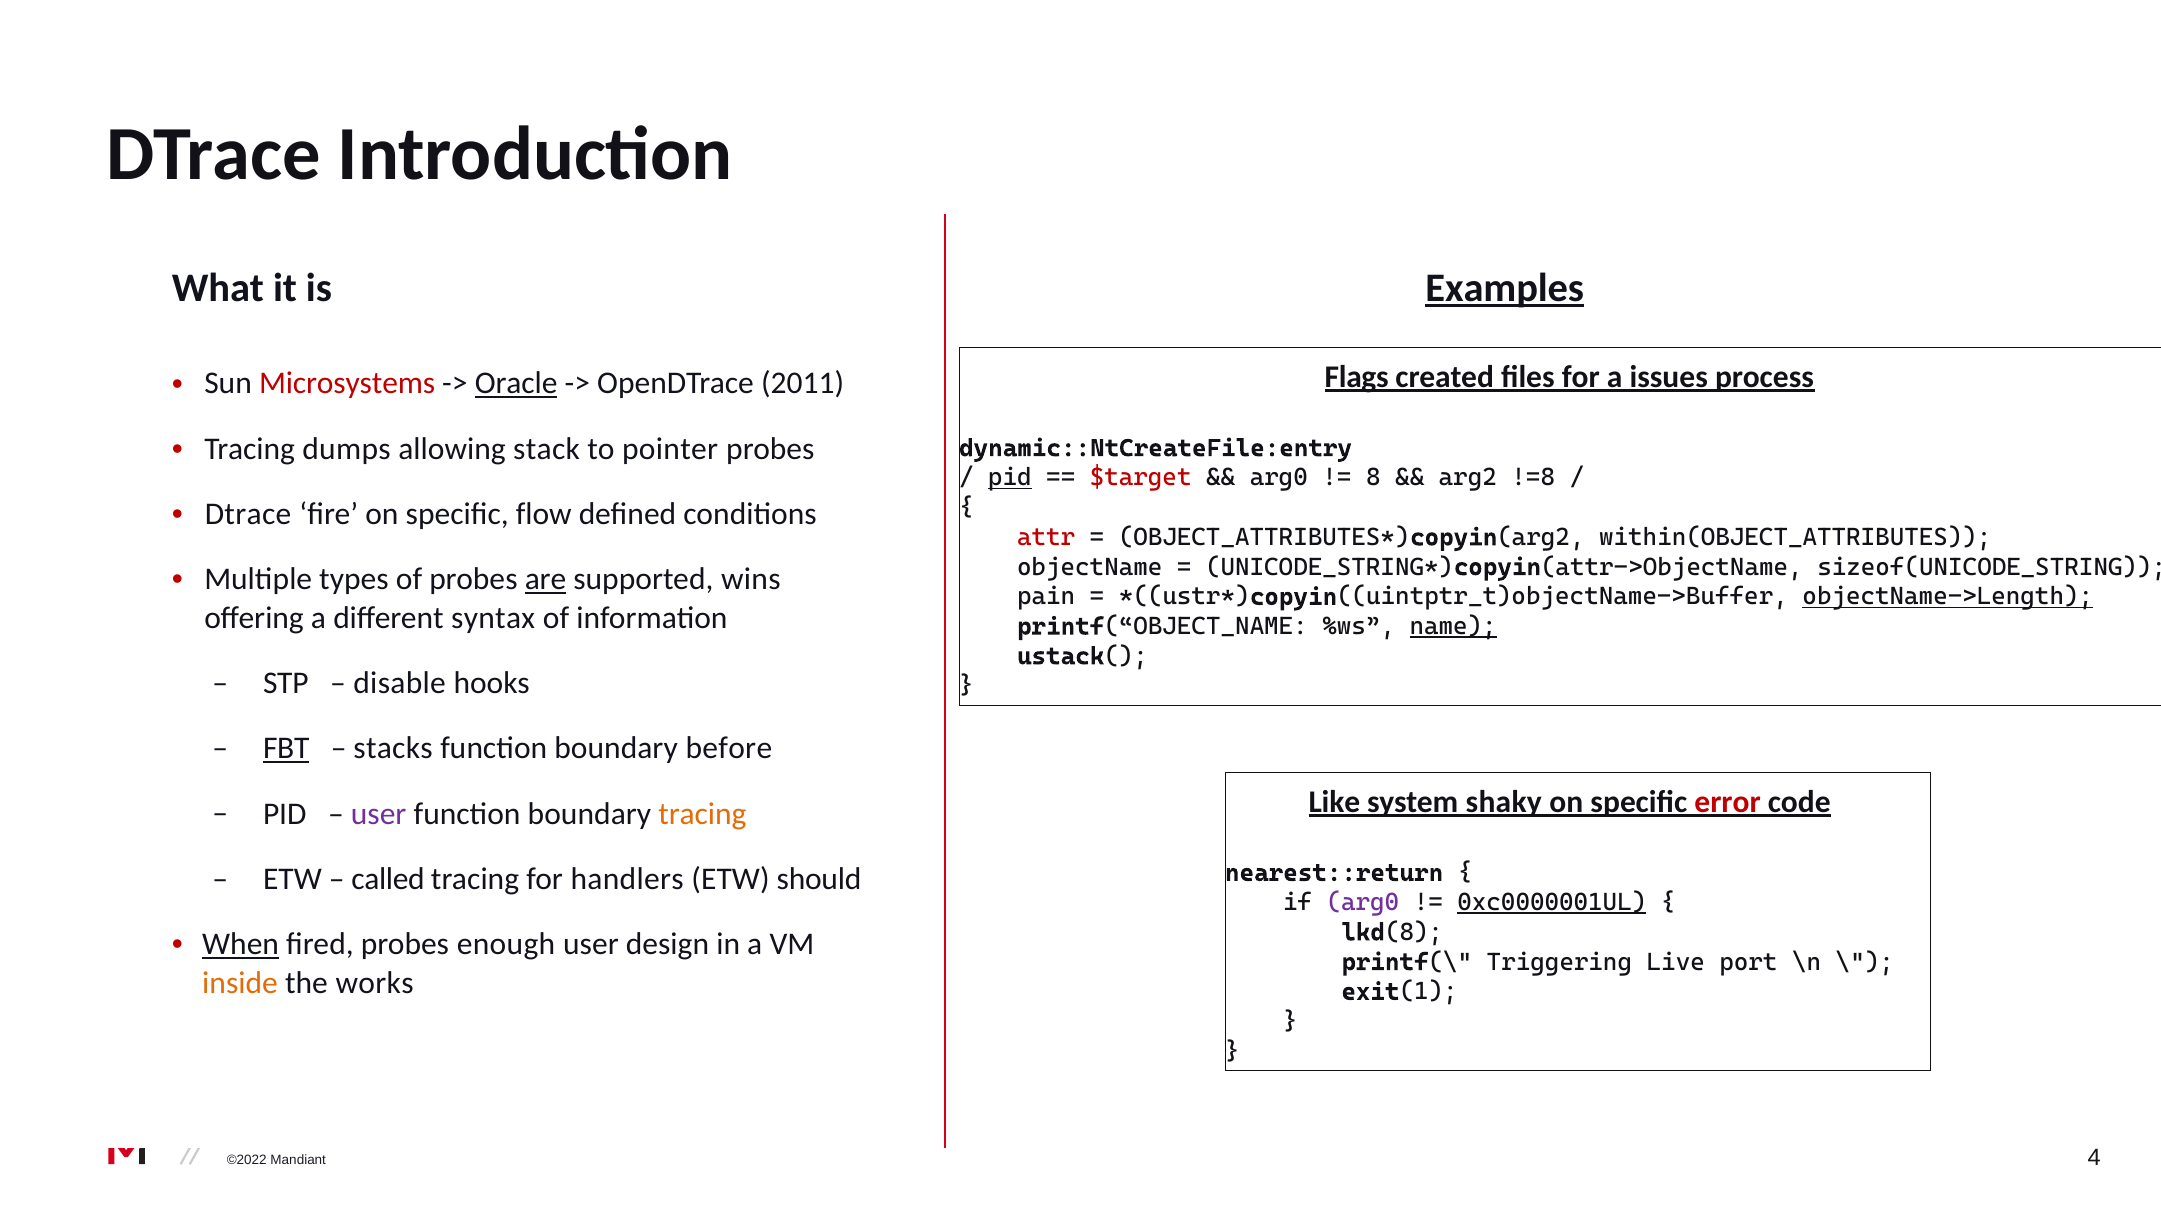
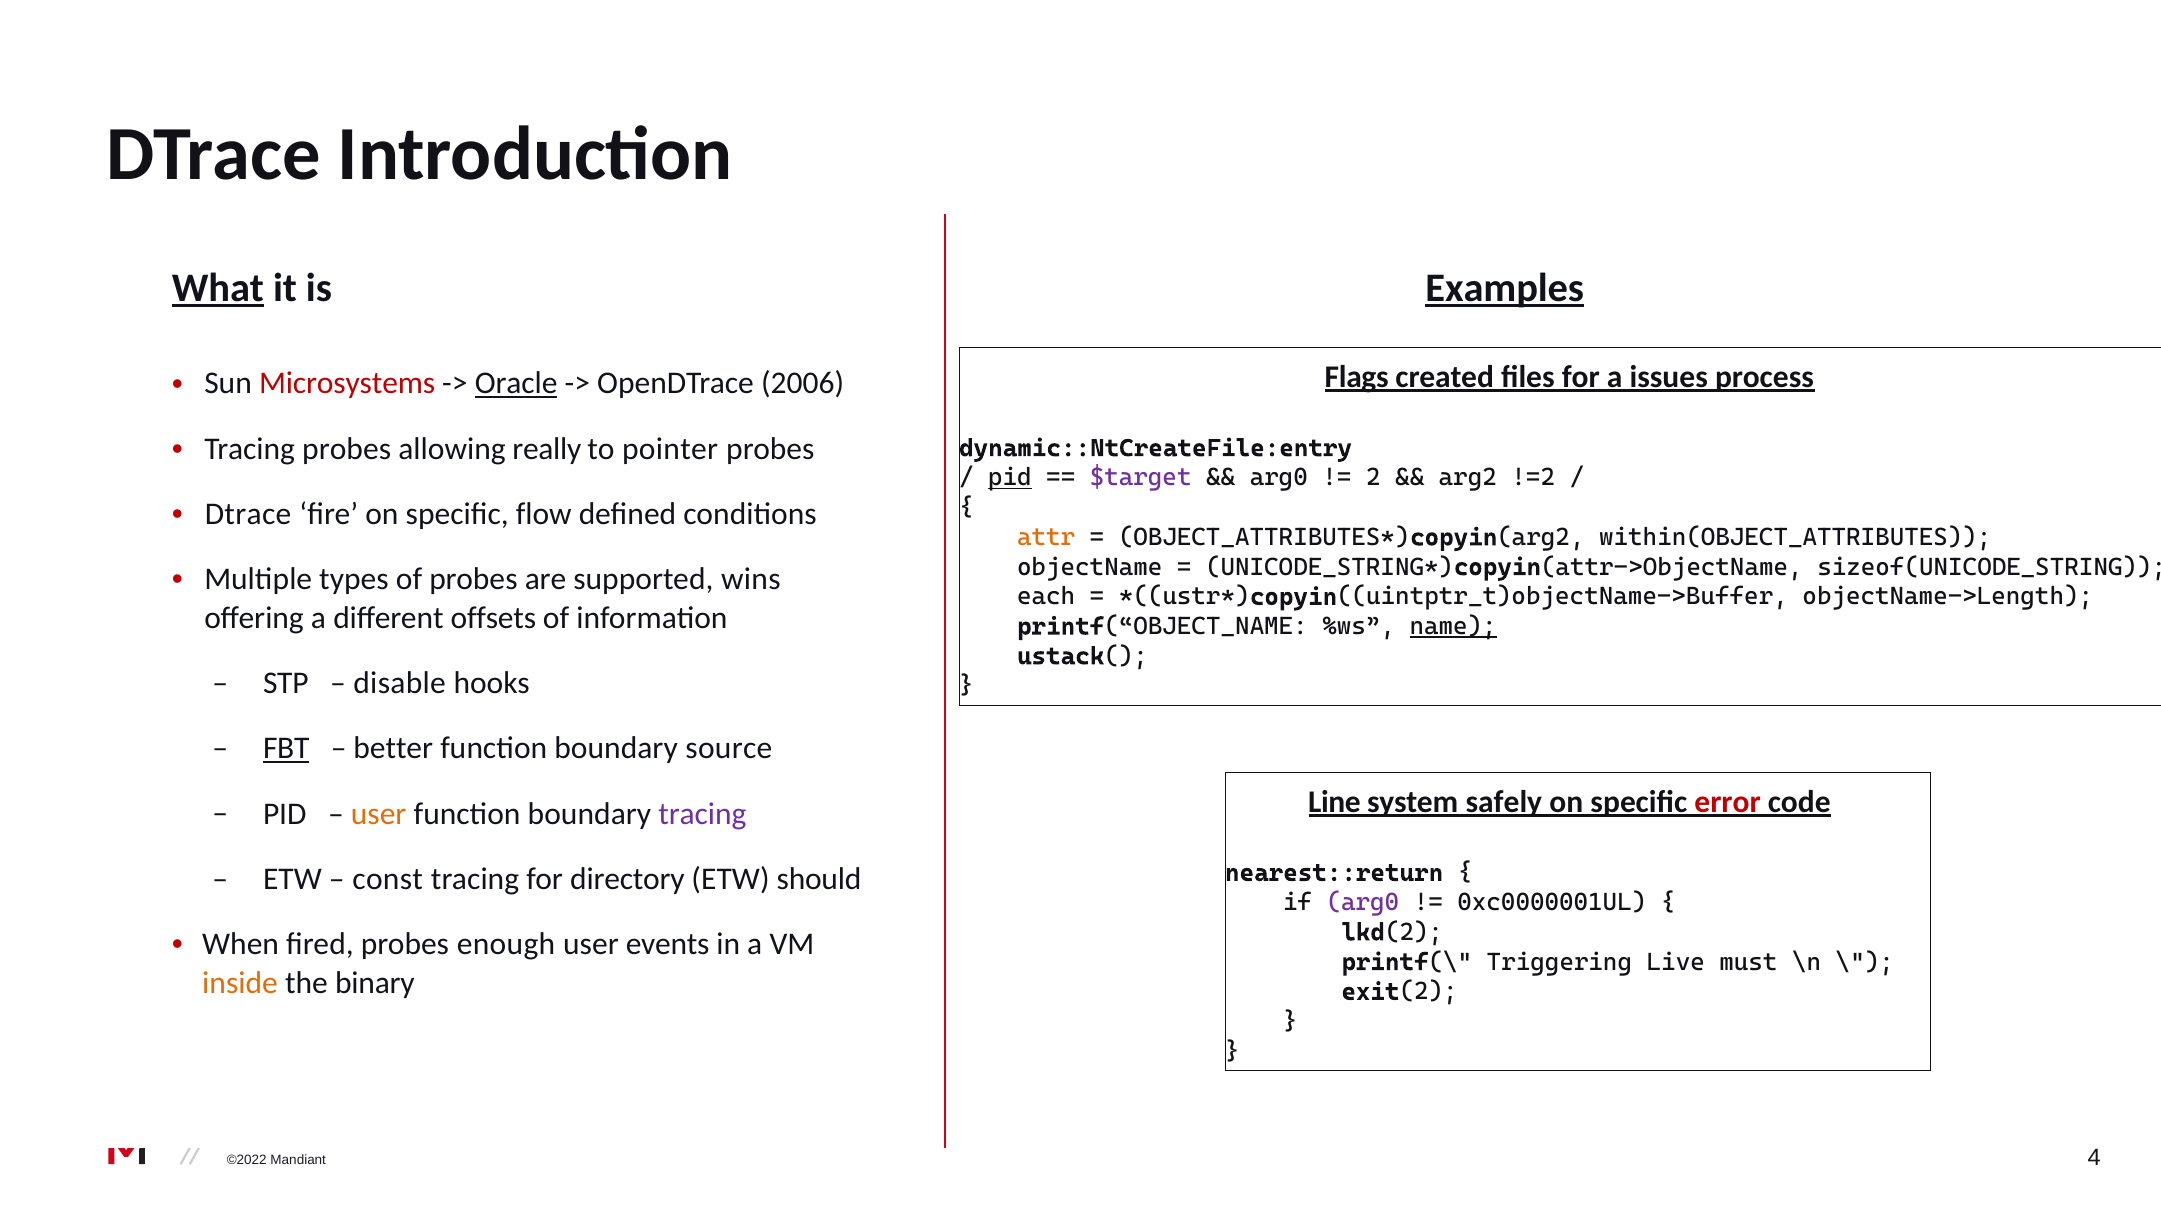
What underline: none -> present (218, 288)
2011: 2011 -> 2006 (803, 384)
Tracing dumps: dumps -> probes (347, 449)
stack: stack -> really (547, 449)
$target colour: red -> purple (1141, 478)
8: 8 -> 2 (1373, 478)
!=8: !=8 -> !=2 (1533, 478)
attr colour: red -> orange (1046, 537)
are underline: present -> none (545, 580)
pain: pain -> each (1046, 597)
objectName->Length underline: present -> none (1948, 597)
syntax: syntax -> offsets (493, 618)
stacks: stacks -> better (393, 749)
before: before -> source (729, 749)
Like: Like -> Line (1334, 802)
shaky: shaky -> safely (1504, 802)
user colour: purple -> orange (379, 814)
tracing colour: orange -> purple (702, 814)
called: called -> const (388, 879)
handlers: handlers -> directory (627, 879)
0xc0000001UL underline: present -> none (1552, 903)
8: 8 -> 2 (1414, 933)
When underline: present -> none (241, 945)
design: design -> events (668, 945)
port: port -> must (1748, 962)
works: works -> binary (375, 983)
1: 1 -> 2 (1429, 992)
